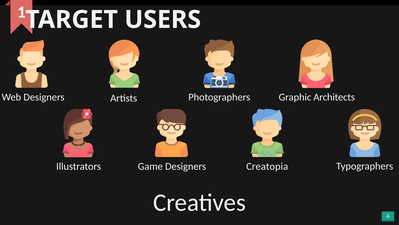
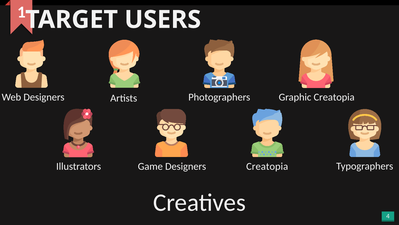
Graphic Architects: Architects -> Creatopia (334, 97)
